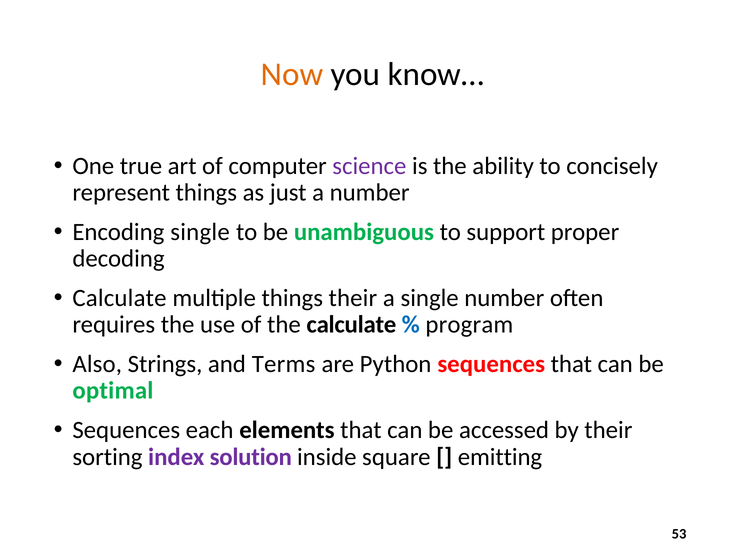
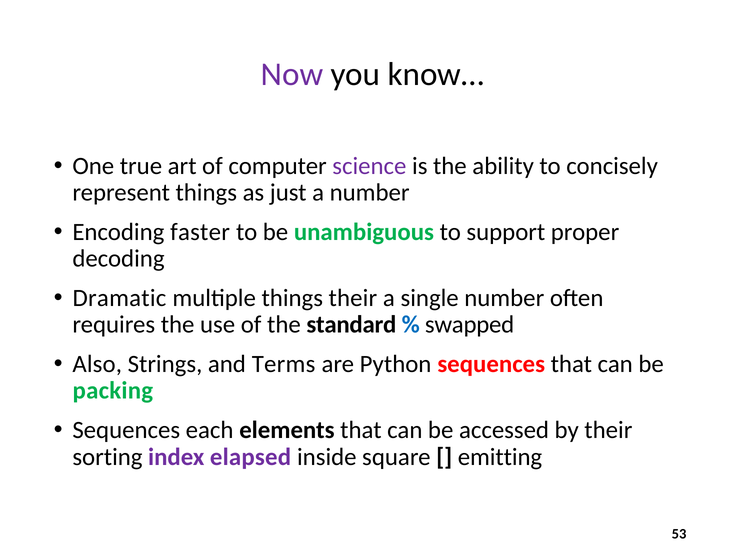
Now colour: orange -> purple (292, 74)
Encoding single: single -> faster (200, 232)
Calculate: Calculate -> Dramatic (119, 298)
the calculate: calculate -> standard (351, 325)
program: program -> swapped (470, 325)
optimal: optimal -> packing (113, 391)
solution: solution -> elapsed (251, 457)
